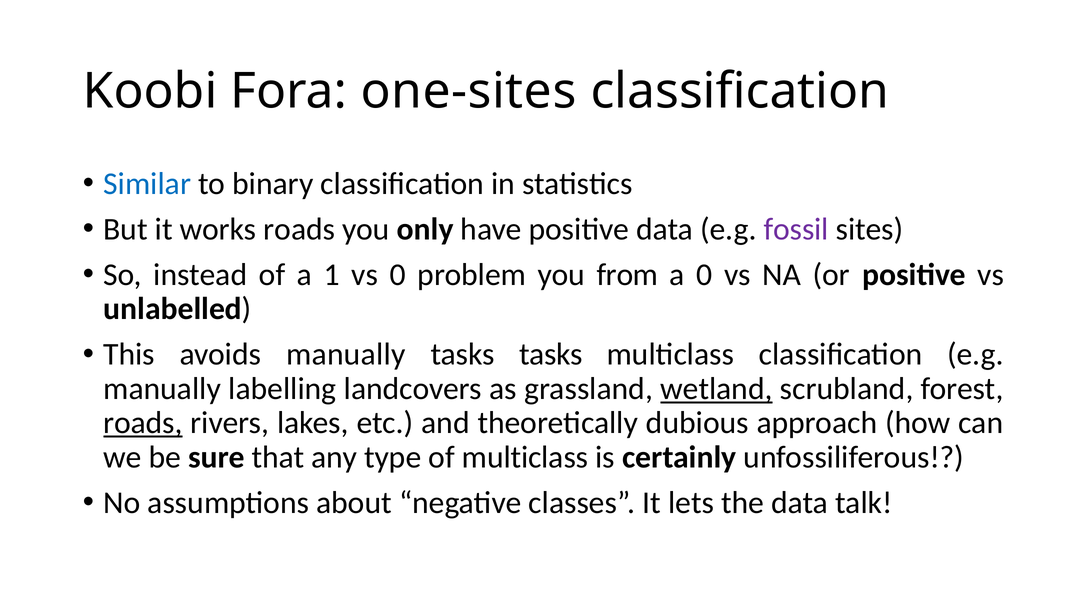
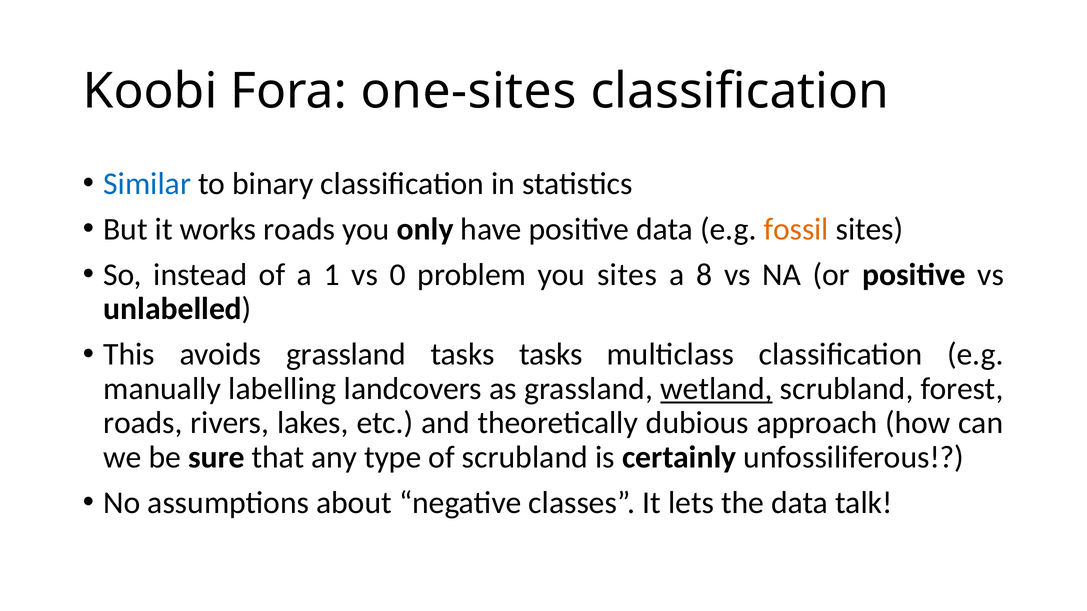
fossil colour: purple -> orange (796, 229)
you from: from -> sites (627, 275)
a 0: 0 -> 8 (704, 275)
avoids manually: manually -> grassland (346, 355)
roads underline: present -> none (143, 423)
of multiclass: multiclass -> scrubland (525, 457)
